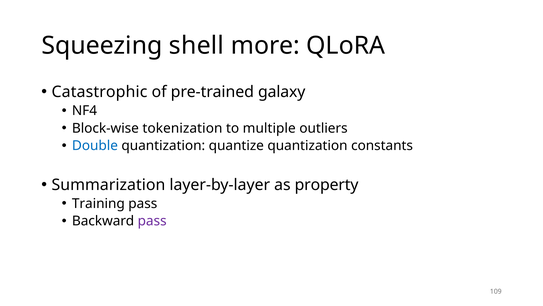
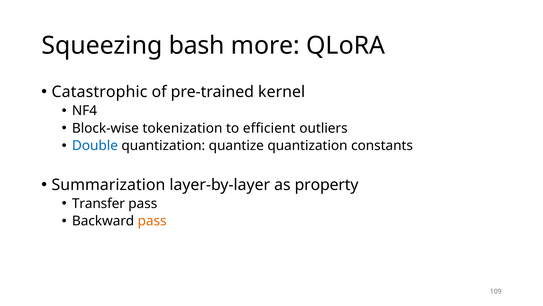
shell: shell -> bash (197, 46)
galaxy: galaxy -> kernel (282, 92)
multiple: multiple -> efficient (269, 128)
Training: Training -> Transfer (98, 203)
pass colour: purple -> orange (152, 221)
